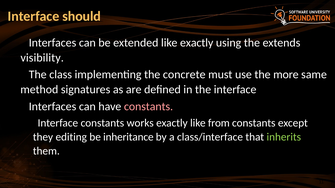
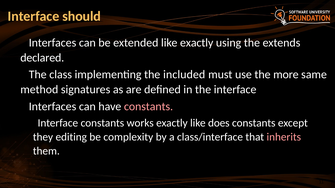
visibility: visibility -> declared (42, 58)
concrete: concrete -> included (184, 75)
from: from -> does (219, 123)
inheritance: inheritance -> complexity (128, 137)
inherits colour: light green -> pink (284, 137)
